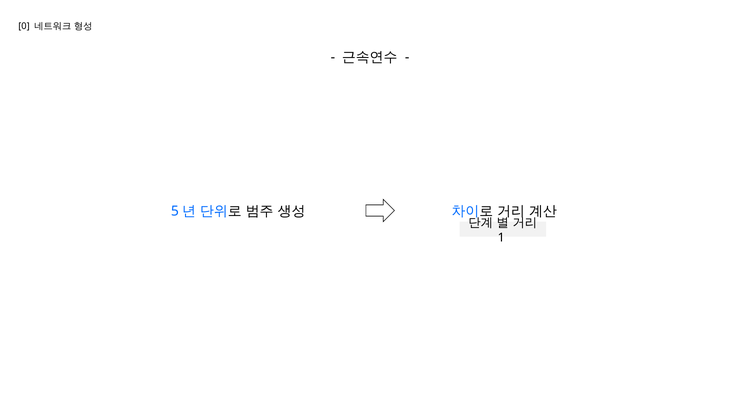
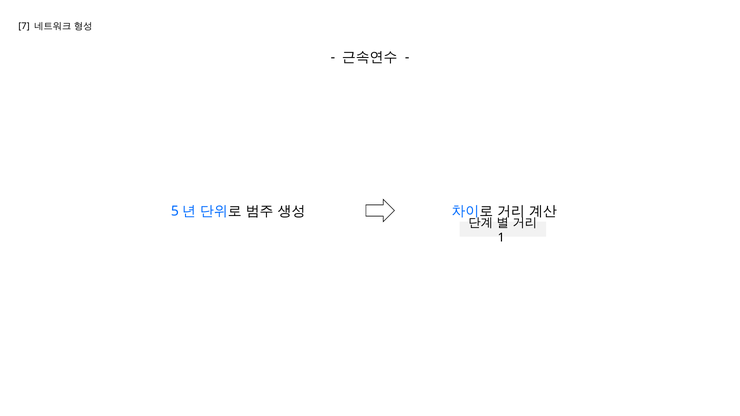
0: 0 -> 7 (24, 26)
